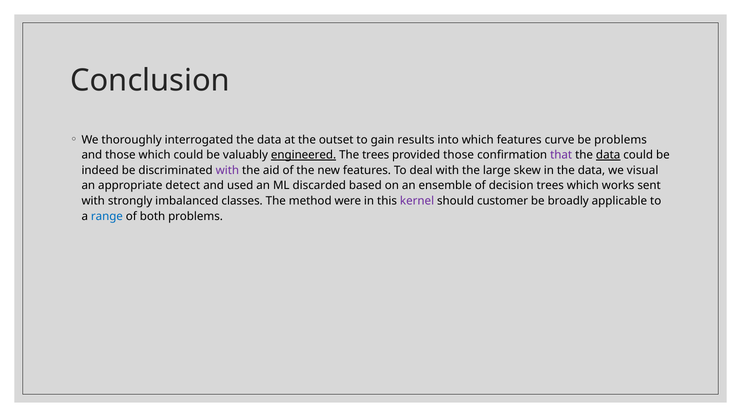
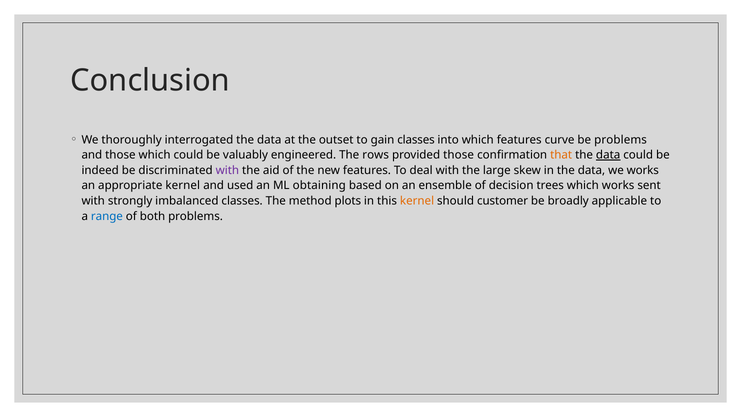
gain results: results -> classes (416, 140)
engineered underline: present -> none (304, 155)
The trees: trees -> rows (376, 155)
that colour: purple -> orange (561, 155)
we visual: visual -> works (643, 170)
appropriate detect: detect -> kernel (183, 186)
discarded: discarded -> obtaining (319, 186)
were: were -> plots (348, 201)
kernel colour: purple -> orange (417, 201)
